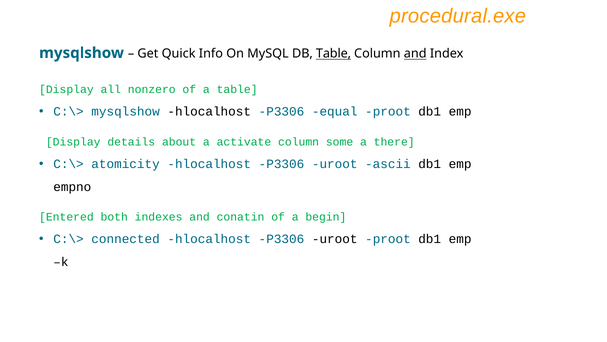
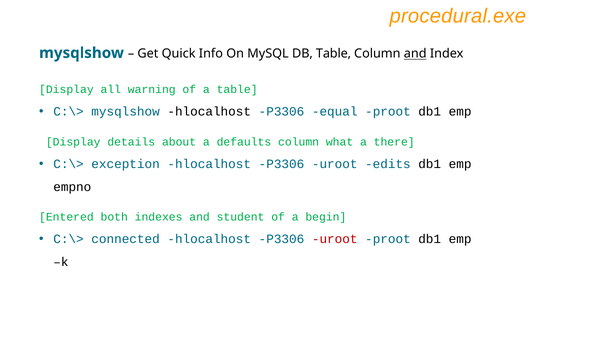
Table underline: present -> none (334, 54)
nonzero: nonzero -> warning (152, 89)
activate: activate -> defaults (244, 142)
some: some -> what (340, 142)
atomicity: atomicity -> exception (126, 164)
ascii: ascii -> edits (388, 164)
conatin: conatin -> student (241, 217)
uroot colour: black -> red (335, 239)
